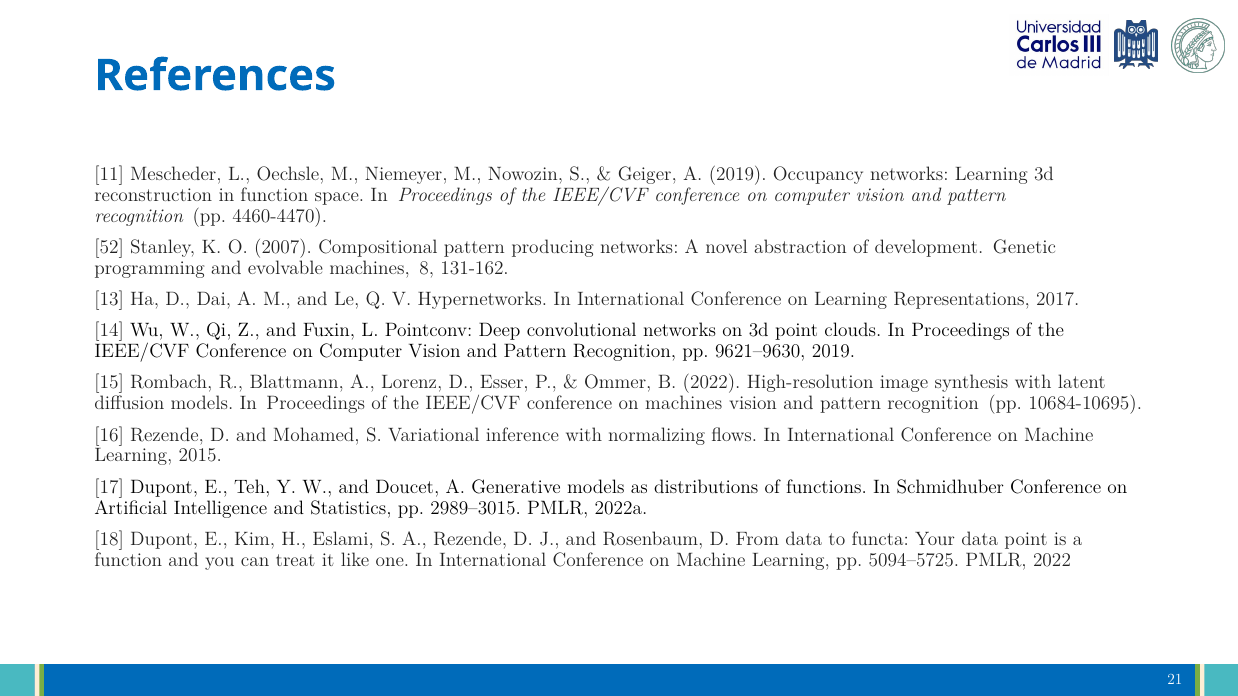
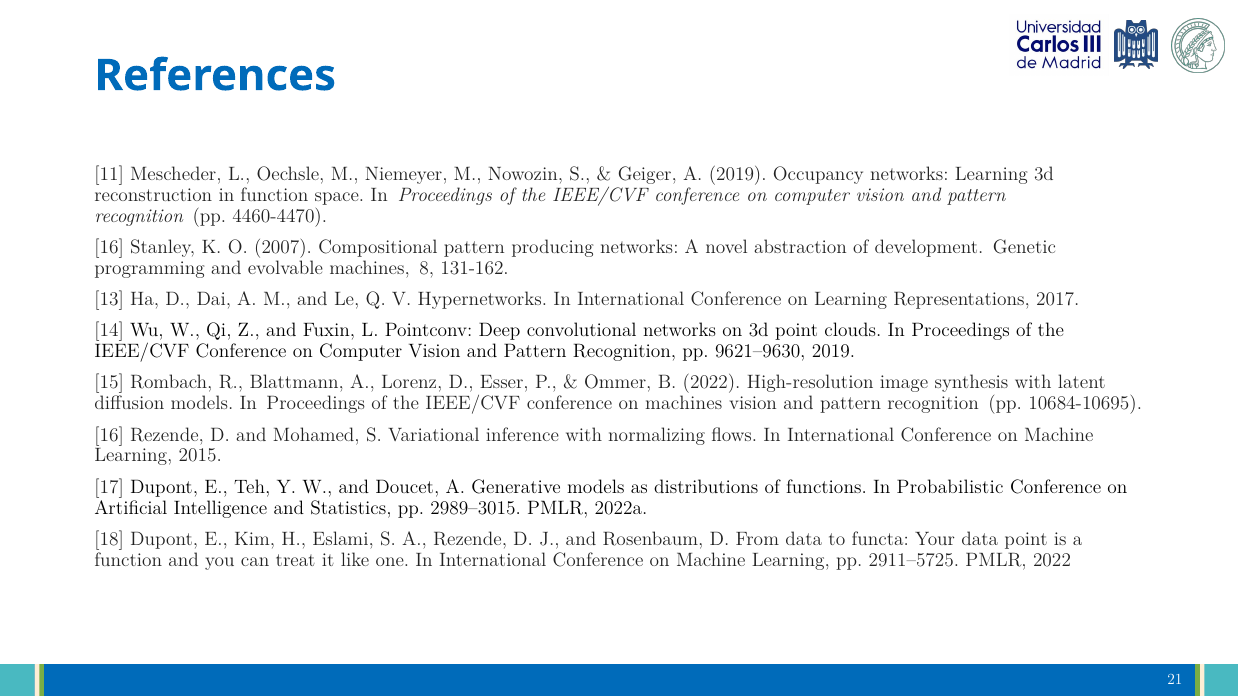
52: 52 -> 16 (109, 247)
Schmidhuber: Schmidhuber -> Probabilistic (950, 487)
5094–5725: 5094–5725 -> 2911–5725 (914, 560)
